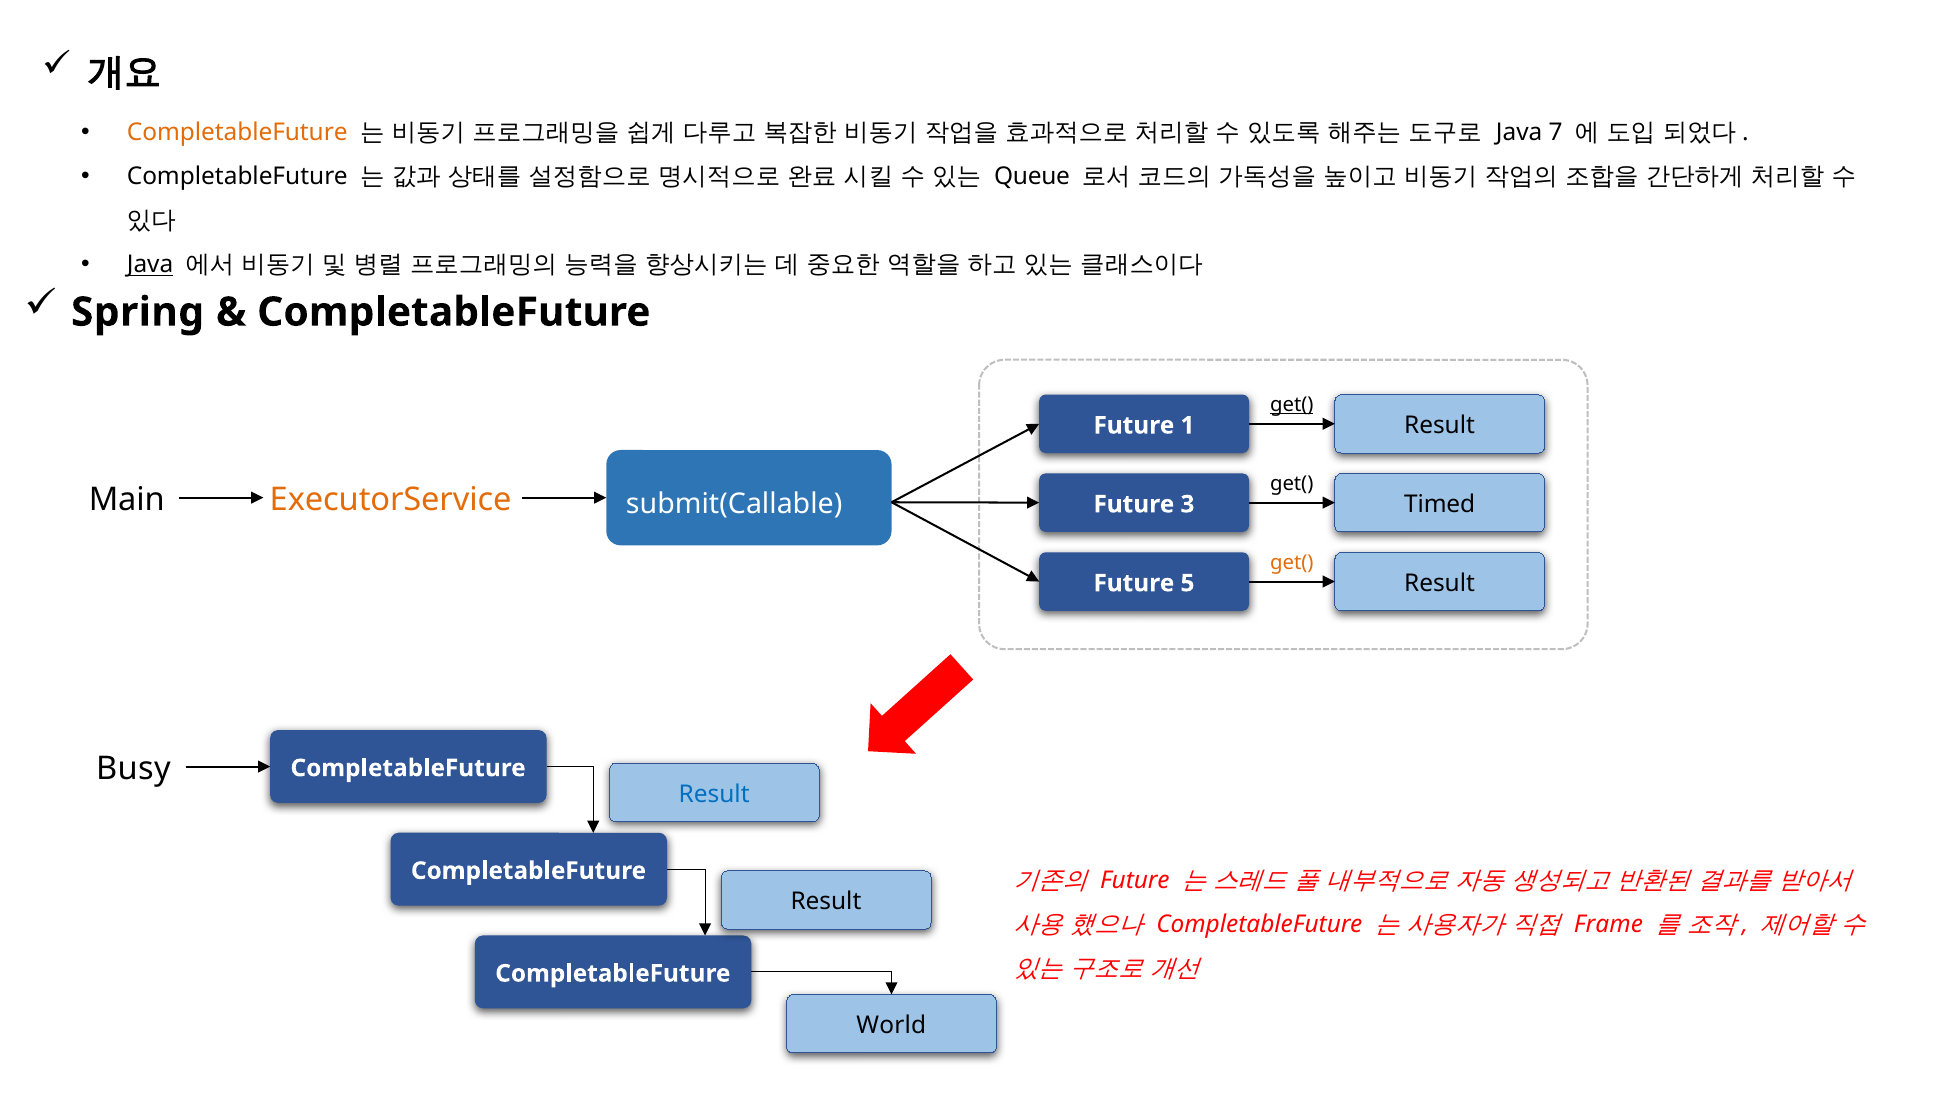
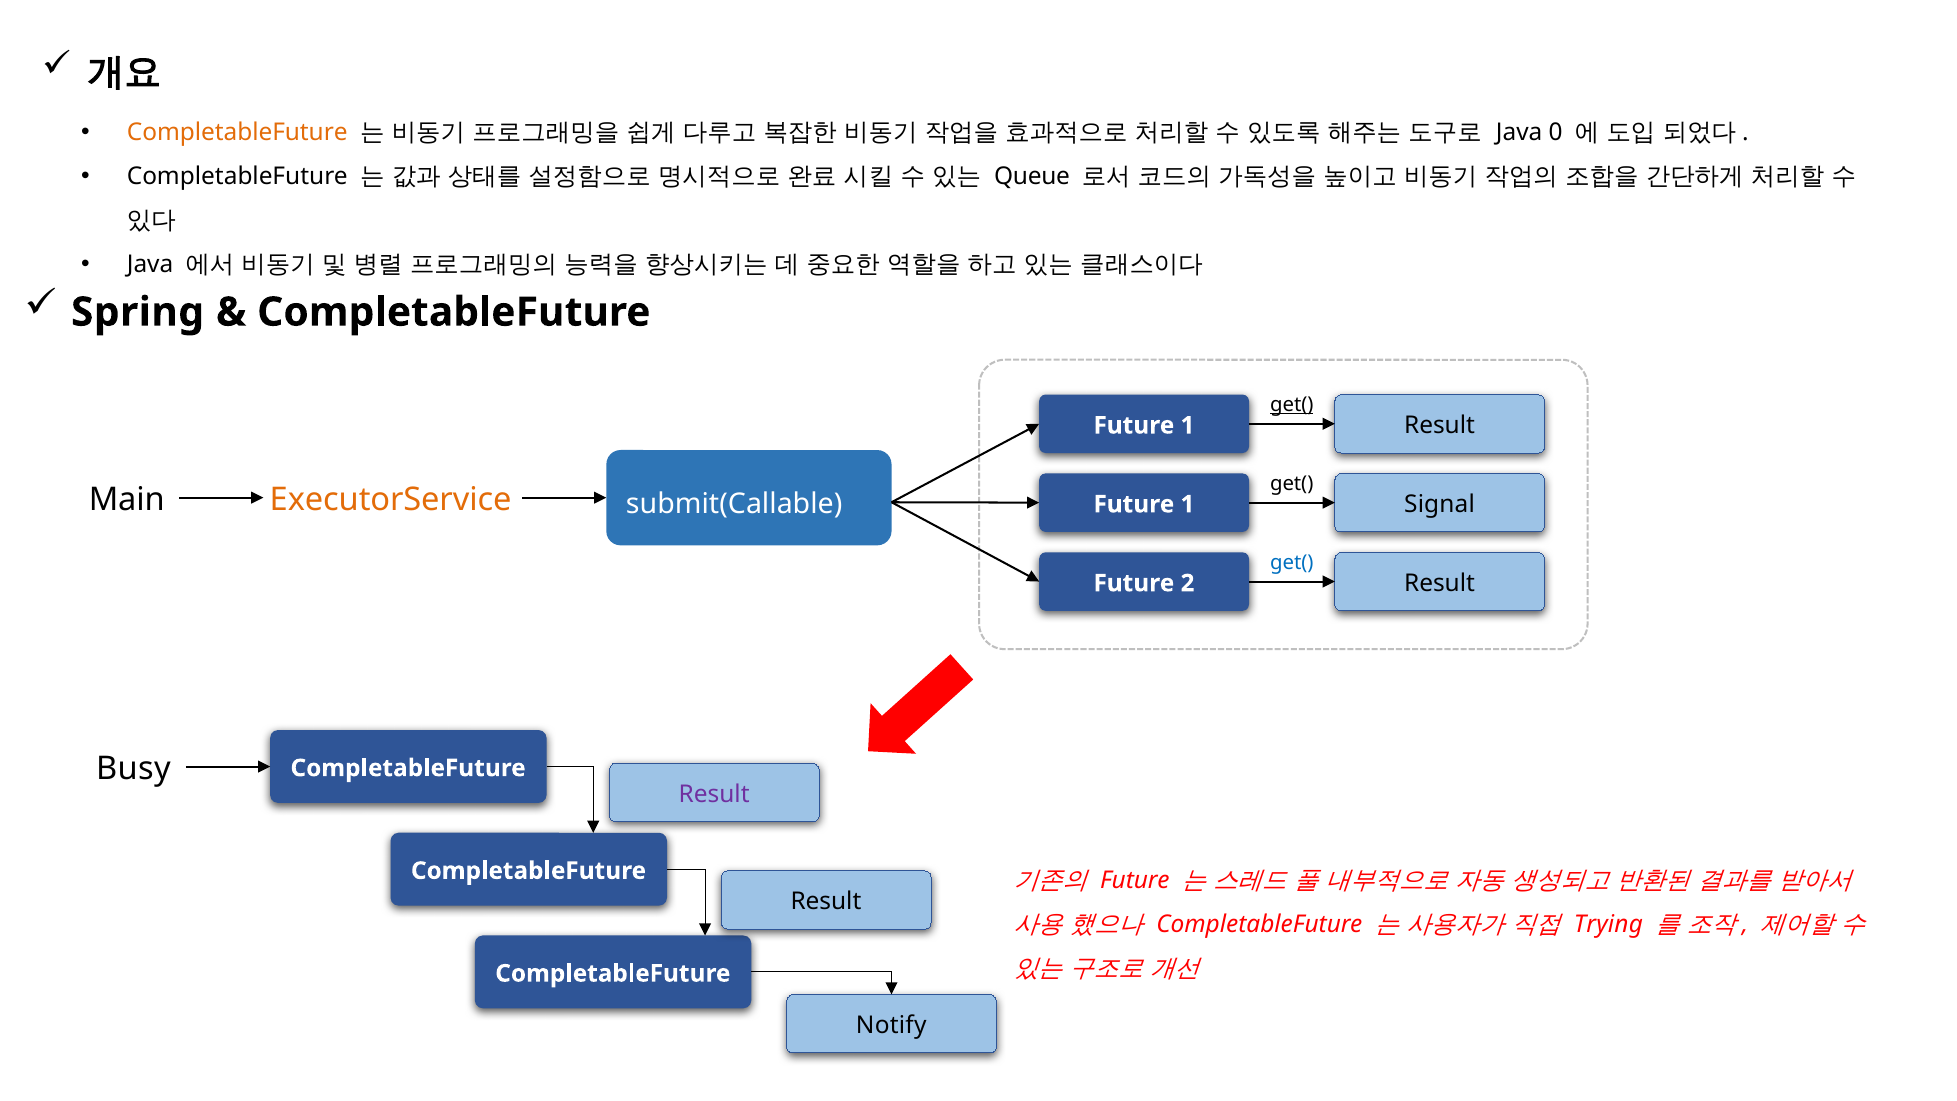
7: 7 -> 0 (1556, 133)
Java underline: present -> none (150, 265)
submit(Callable Future 3: 3 -> 1 (1188, 504)
Timed: Timed -> Signal (1440, 504)
get( colour: orange -> blue (1292, 563)
5: 5 -> 2 (1188, 583)
Result colour: blue -> purple (714, 794)
Frame: Frame -> Trying (1608, 924)
World: World -> Notify (891, 1025)
